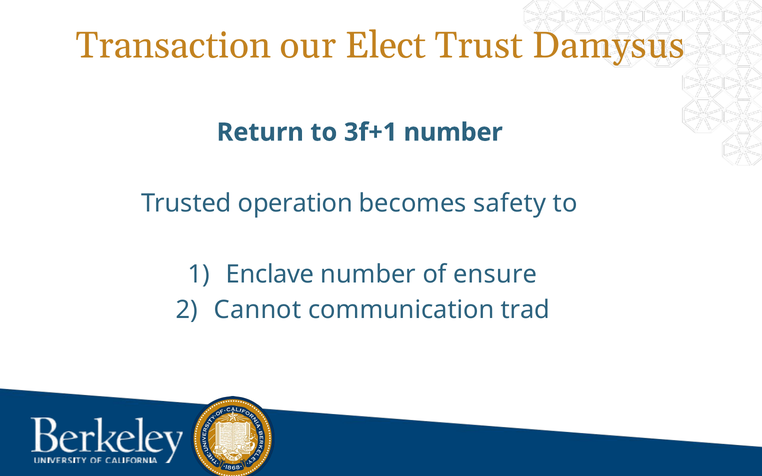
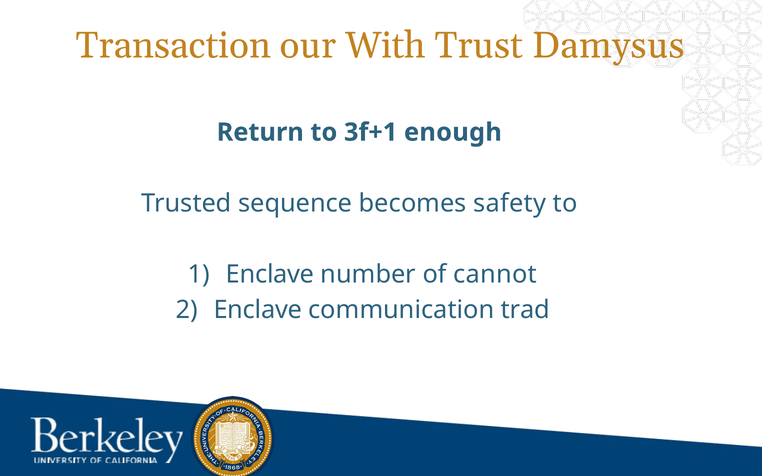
Elect: Elect -> With (386, 45)
3f+1 number: number -> enough (453, 132)
operation: operation -> sequence (295, 203)
ensure: ensure -> cannot (495, 275)
Cannot: Cannot -> Enclave (258, 310)
